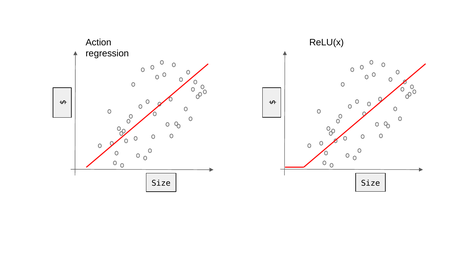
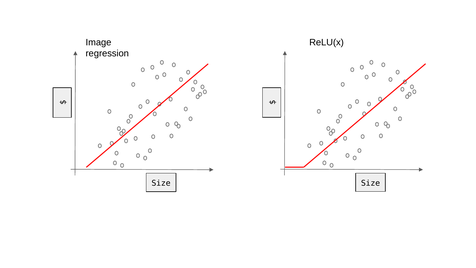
Action: Action -> Image (99, 42)
